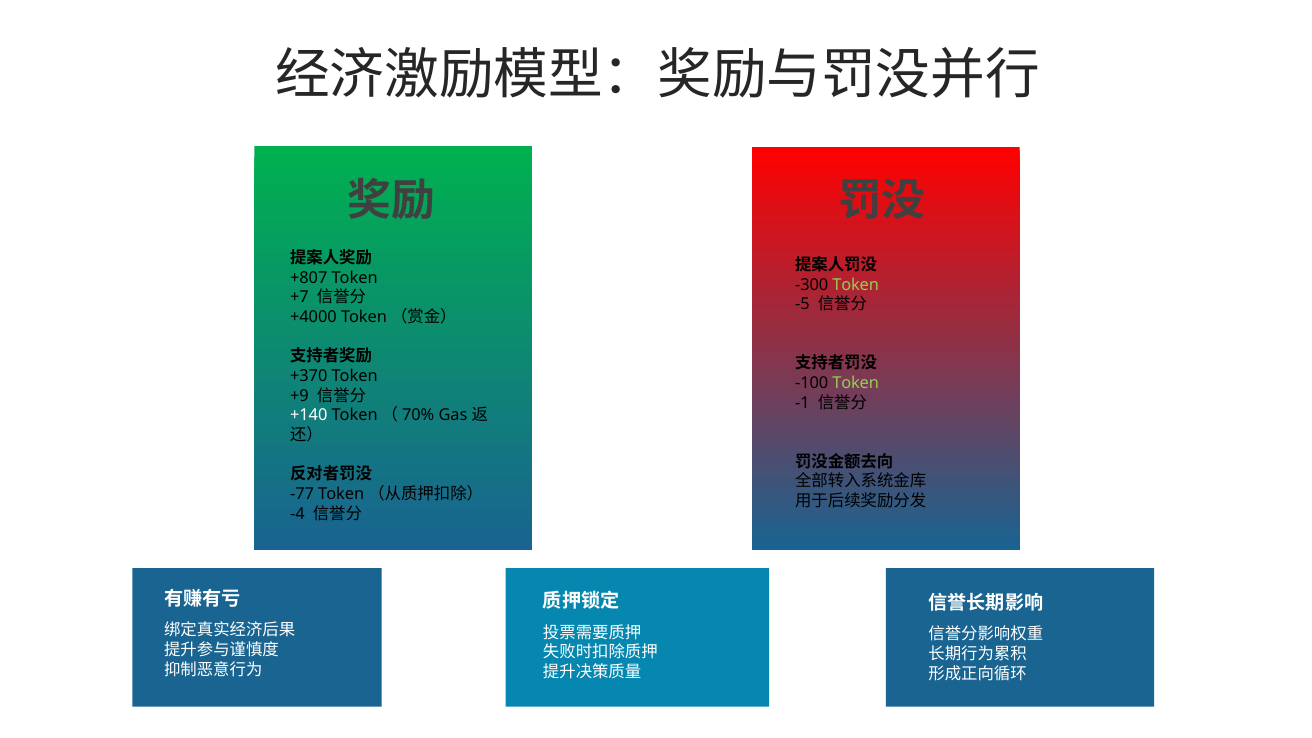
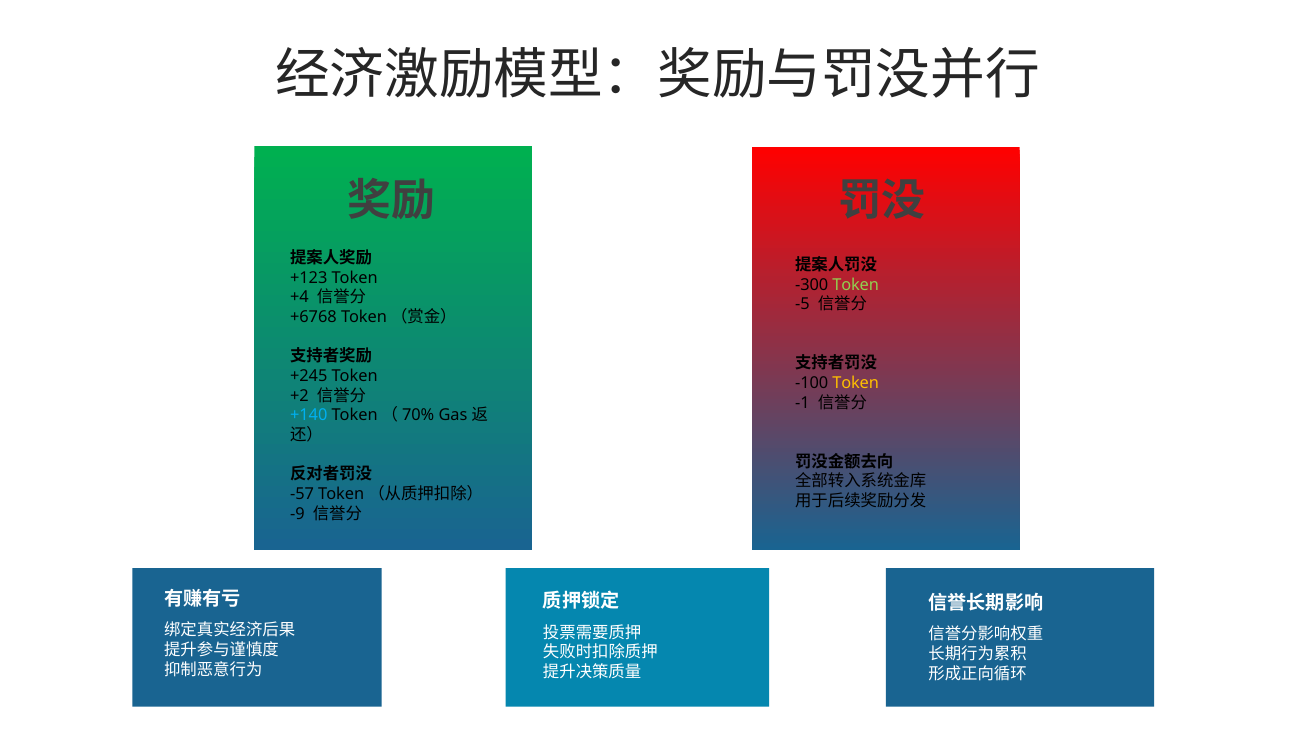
+807: +807 -> +123 (309, 278)
+7: +7 -> +4 (299, 297)
+4000: +4000 -> +6768 (313, 317)
+370: +370 -> +245 (309, 376)
Token colour: light green -> yellow (856, 383)
+9: +9 -> +2 (299, 396)
+140 colour: white -> light blue (309, 415)
-77: -77 -> -57 (302, 494)
-4: -4 -> -9 (297, 514)
